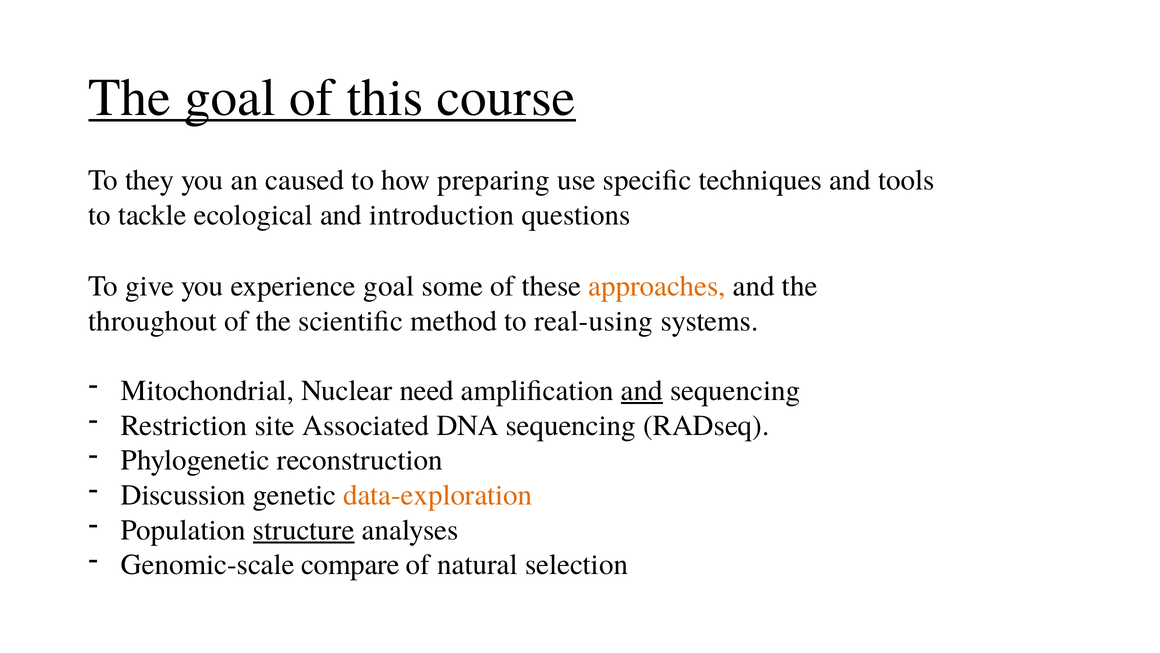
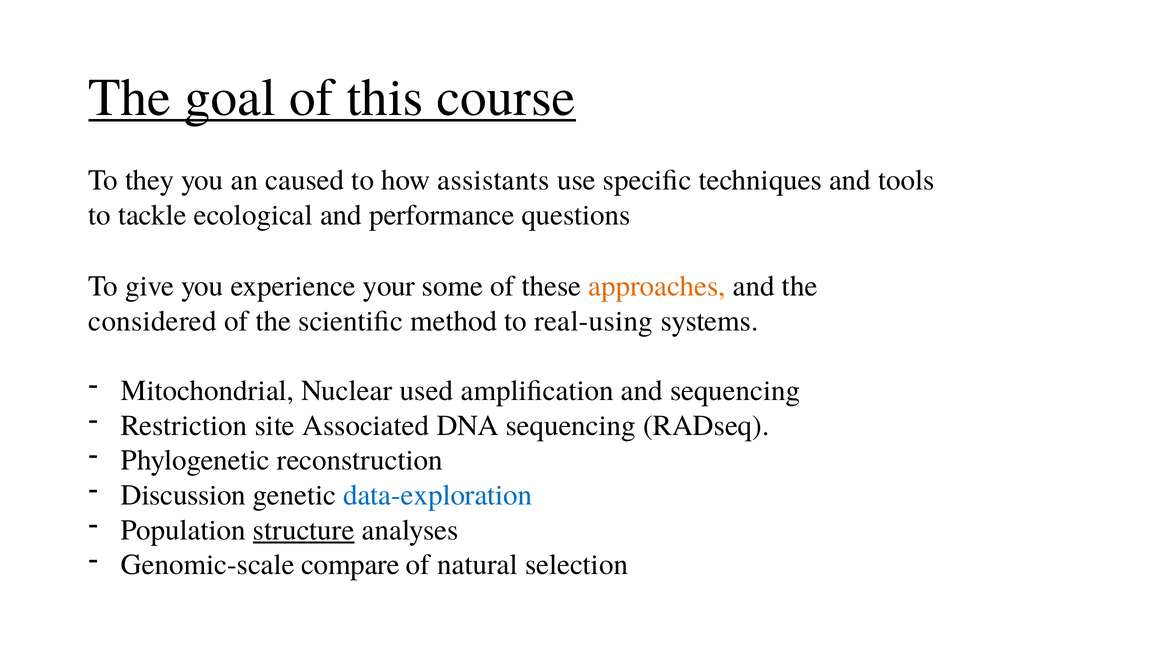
preparing: preparing -> assistants (494, 180)
introduction: introduction -> performance (442, 215)
experience goal: goal -> your (389, 286)
throughout: throughout -> considered (152, 321)
need: need -> used (426, 390)
and underline: present -> none (642, 390)
data-exploration colour: orange -> blue (438, 495)
